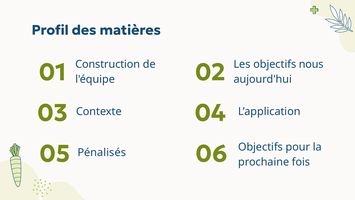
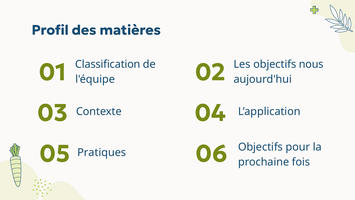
Construction: Construction -> Classification (108, 64)
Pénalisés: Pénalisés -> Pratiques (102, 152)
